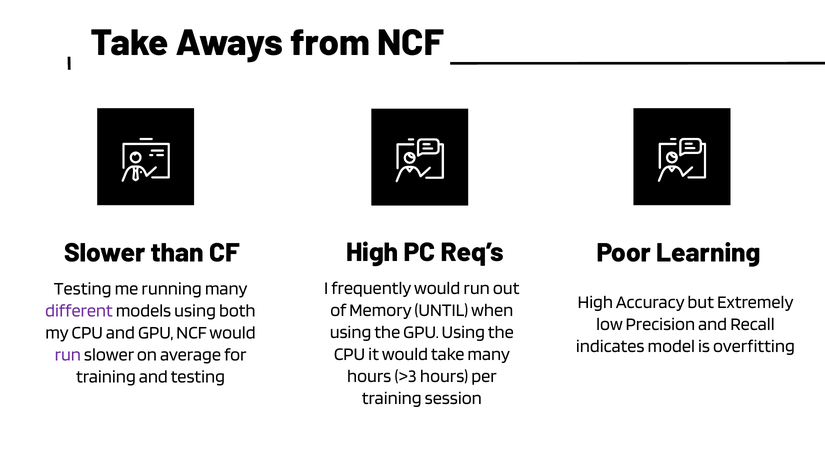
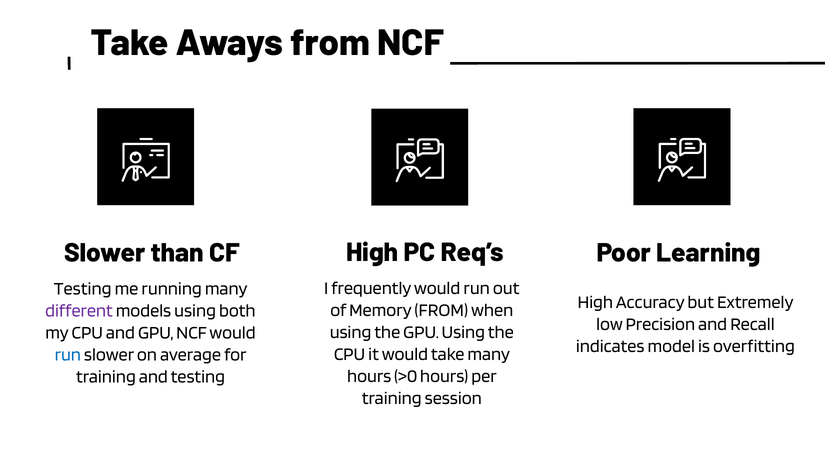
Memory UNTIL: UNTIL -> FROM (441, 310)
run colour: purple -> blue (68, 355)
>3: >3 -> >0 (406, 376)
